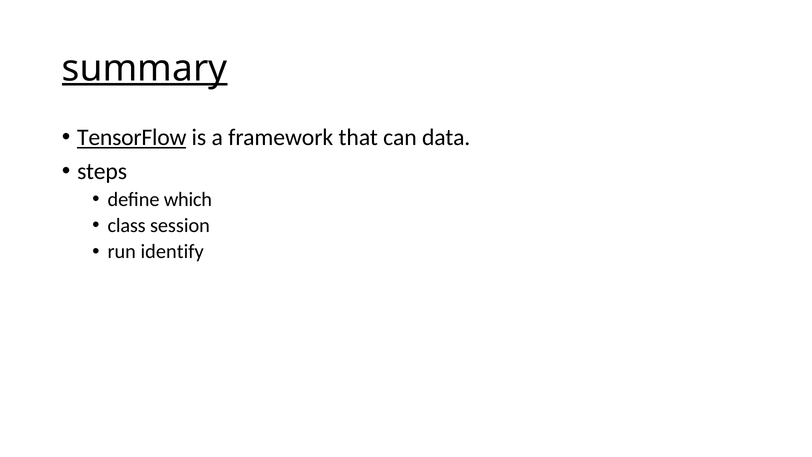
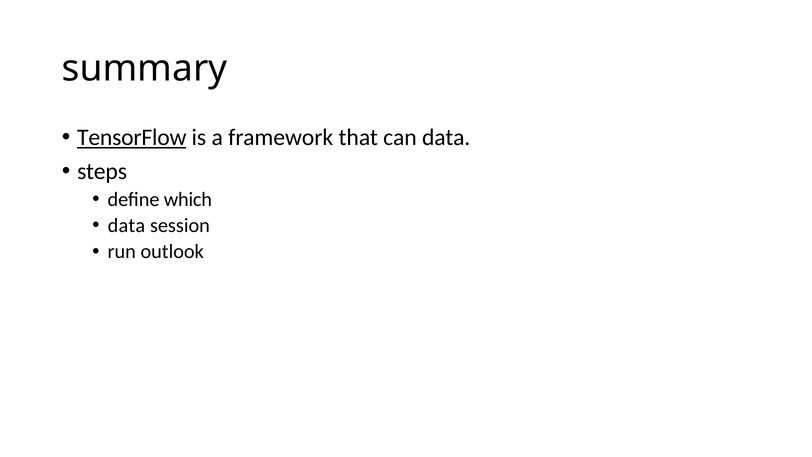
summary underline: present -> none (145, 68)
class: class -> data (126, 225)
identify: identify -> outlook (172, 252)
